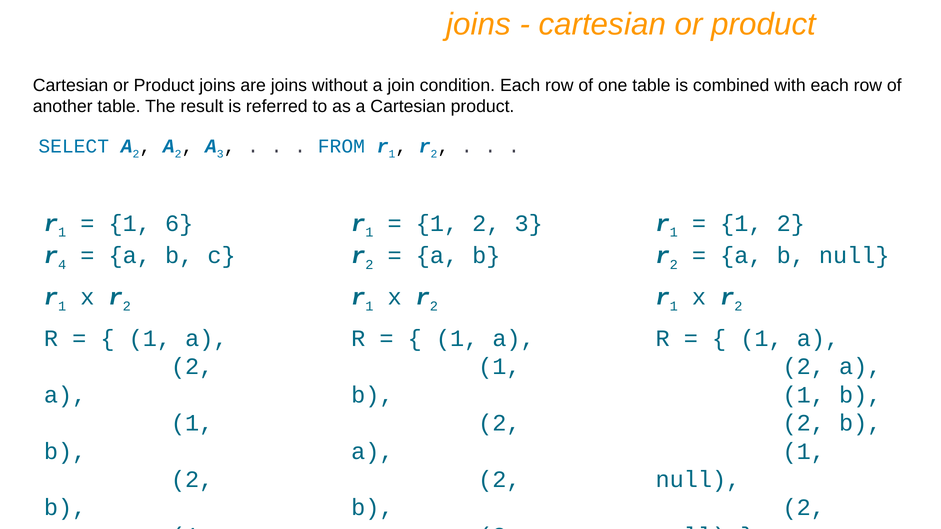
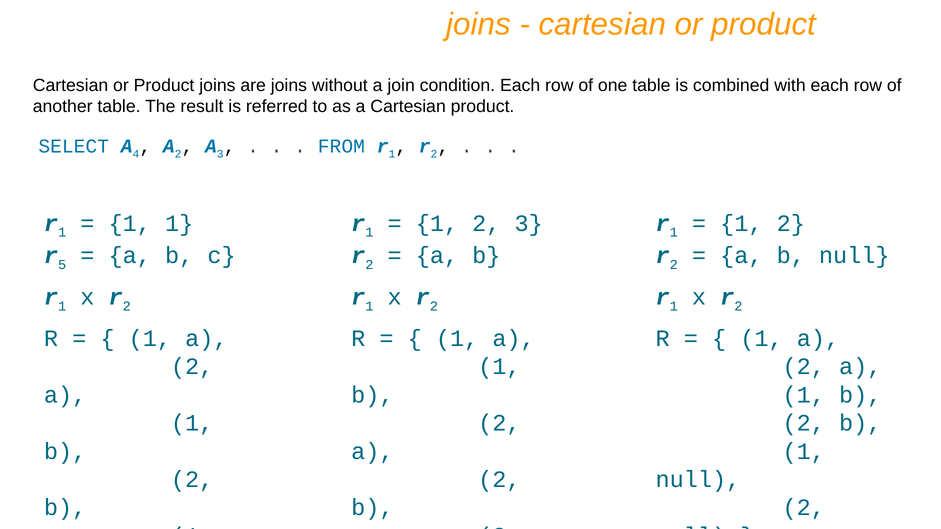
SELECT A 2: 2 -> 4 (136, 154)
1 6: 6 -> 1 (179, 223)
r 4: 4 -> 5 (62, 265)
